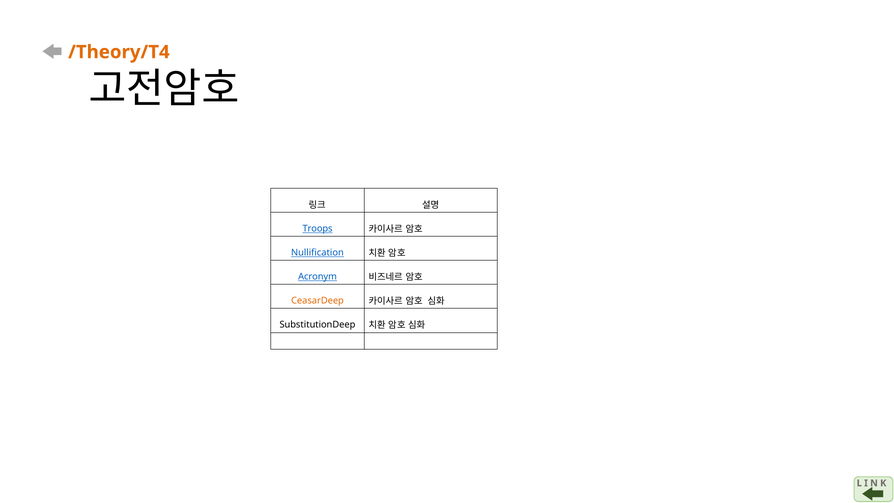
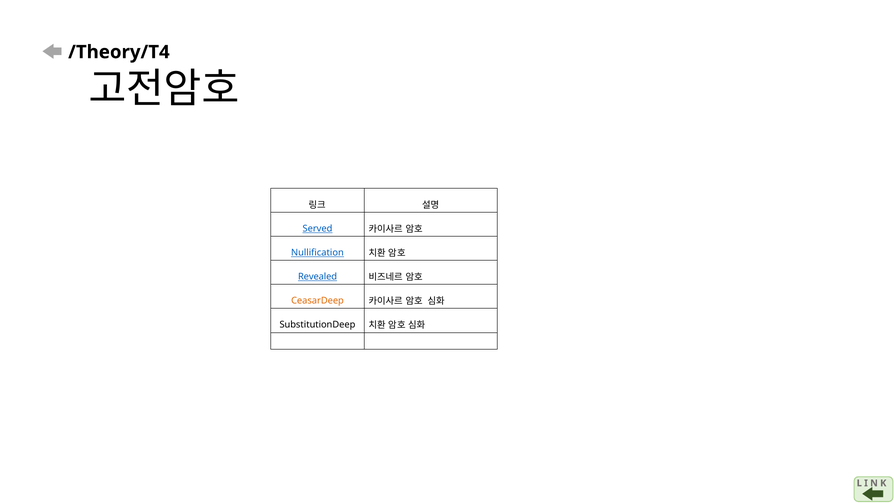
/Theory/T4 colour: orange -> black (119, 52)
Troops: Troops -> Served (317, 228)
Acronym: Acronym -> Revealed (318, 277)
